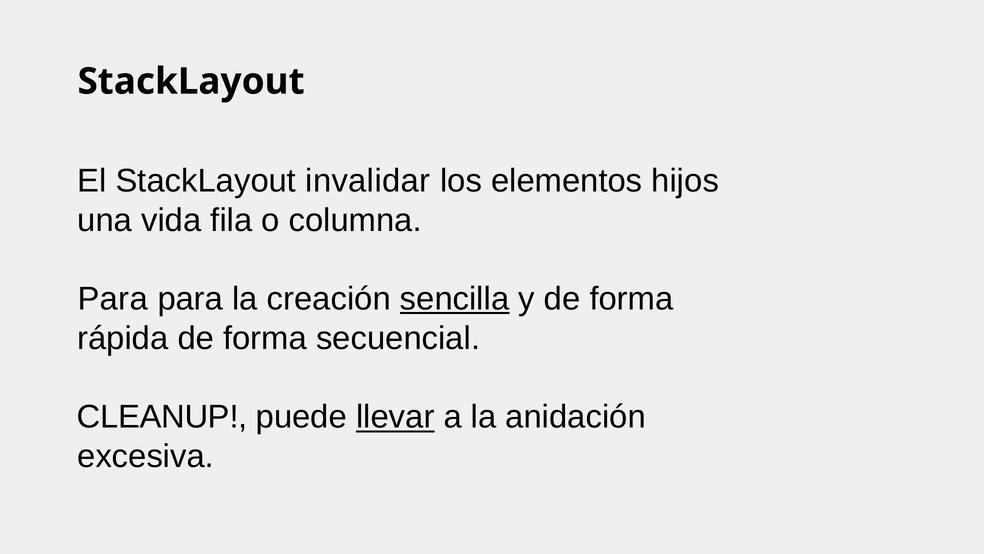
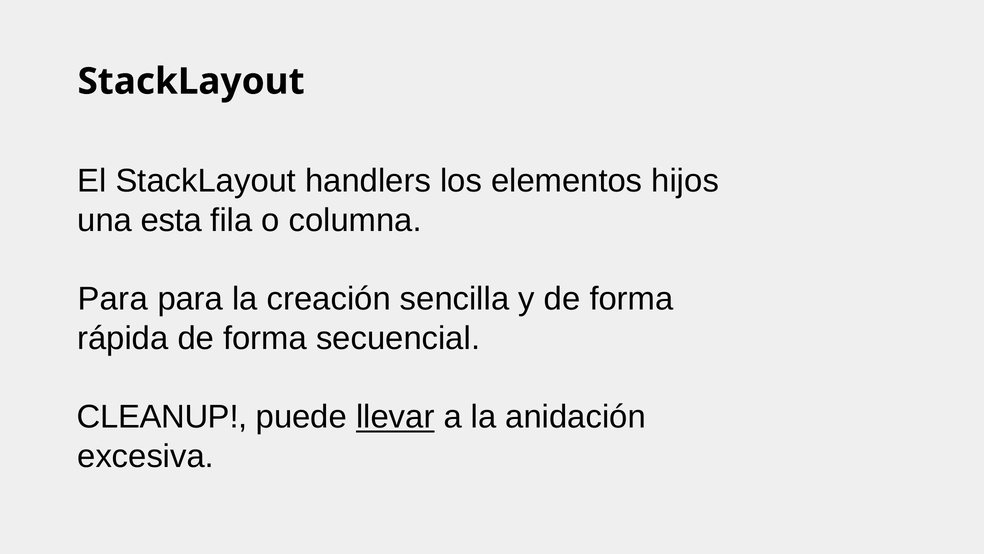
invalidar: invalidar -> handlers (368, 181)
vida: vida -> esta (171, 220)
sencilla underline: present -> none (455, 299)
